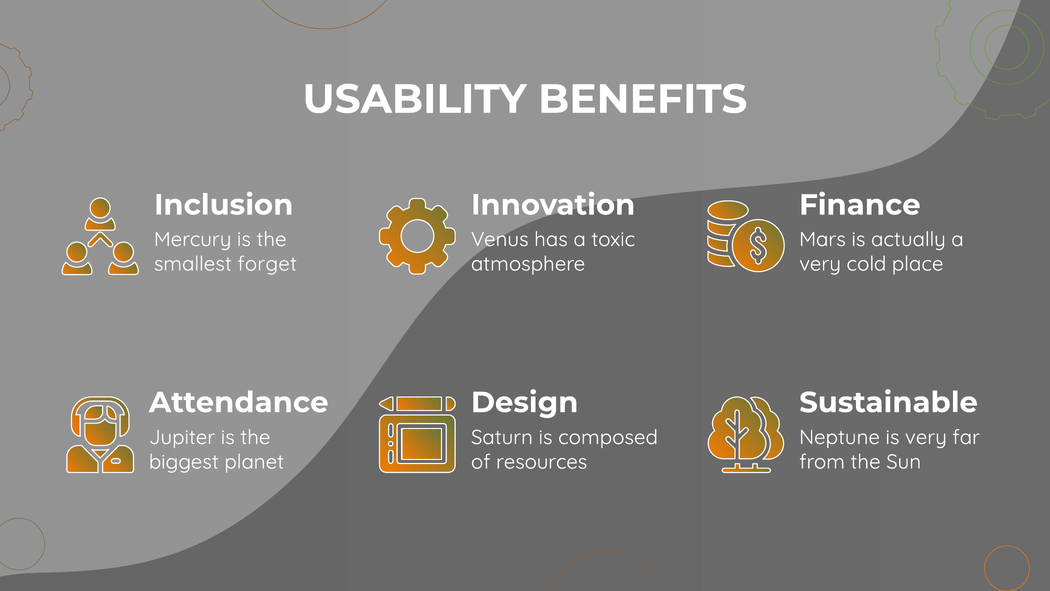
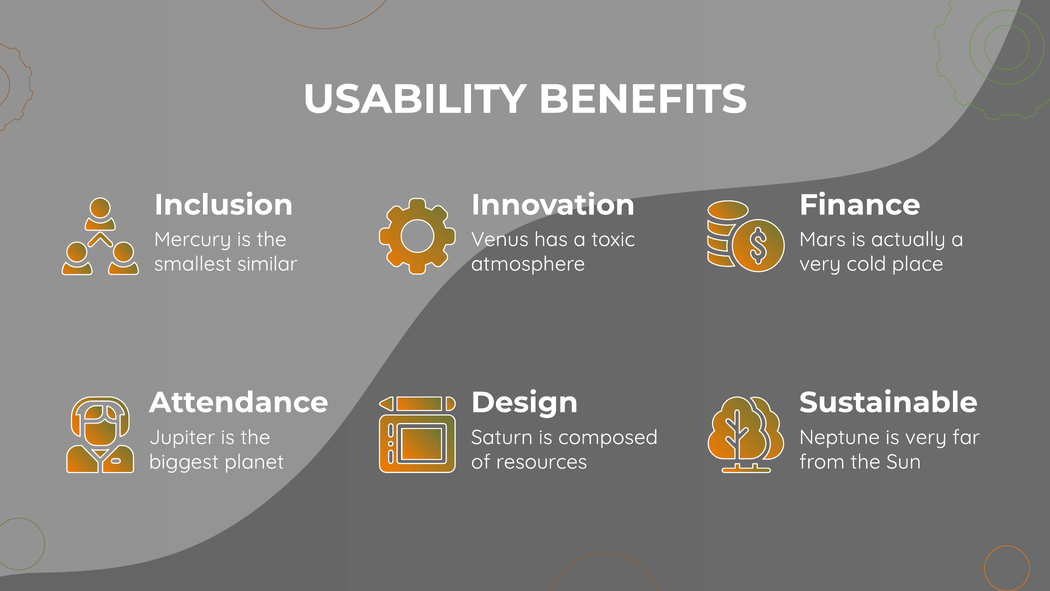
forget: forget -> similar (267, 264)
